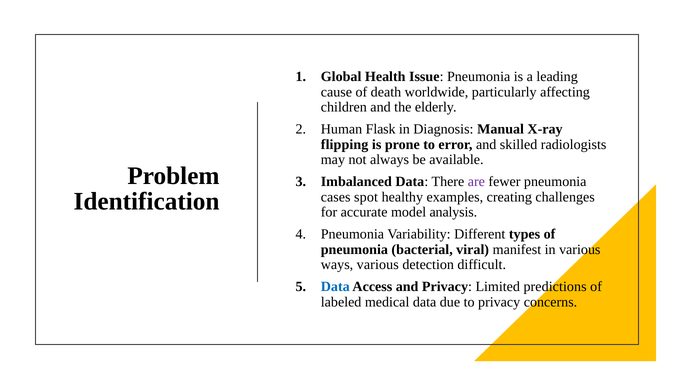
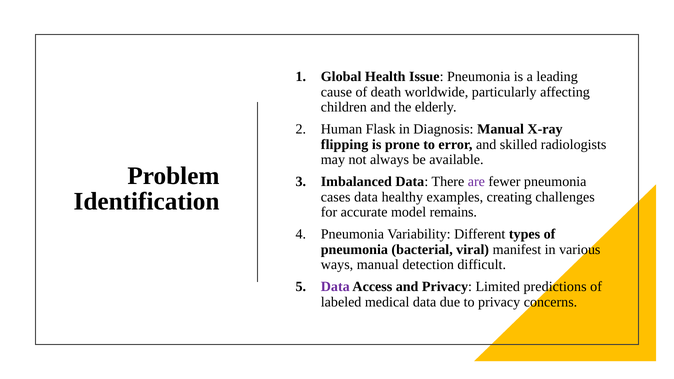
cases spot: spot -> data (366, 197)
analysis: analysis -> remains (453, 212)
ways various: various -> manual (378, 265)
Data colour: blue -> purple (335, 287)
